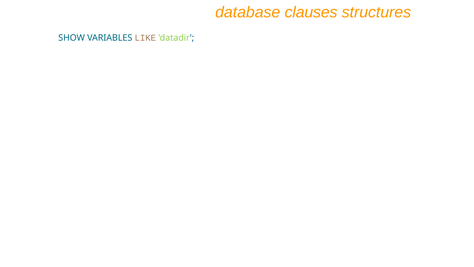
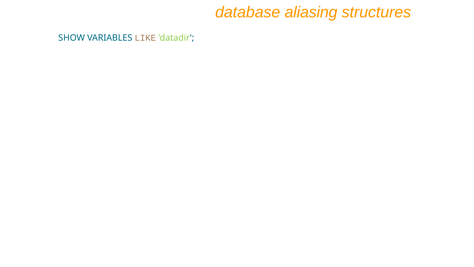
clauses: clauses -> aliasing (311, 12)
